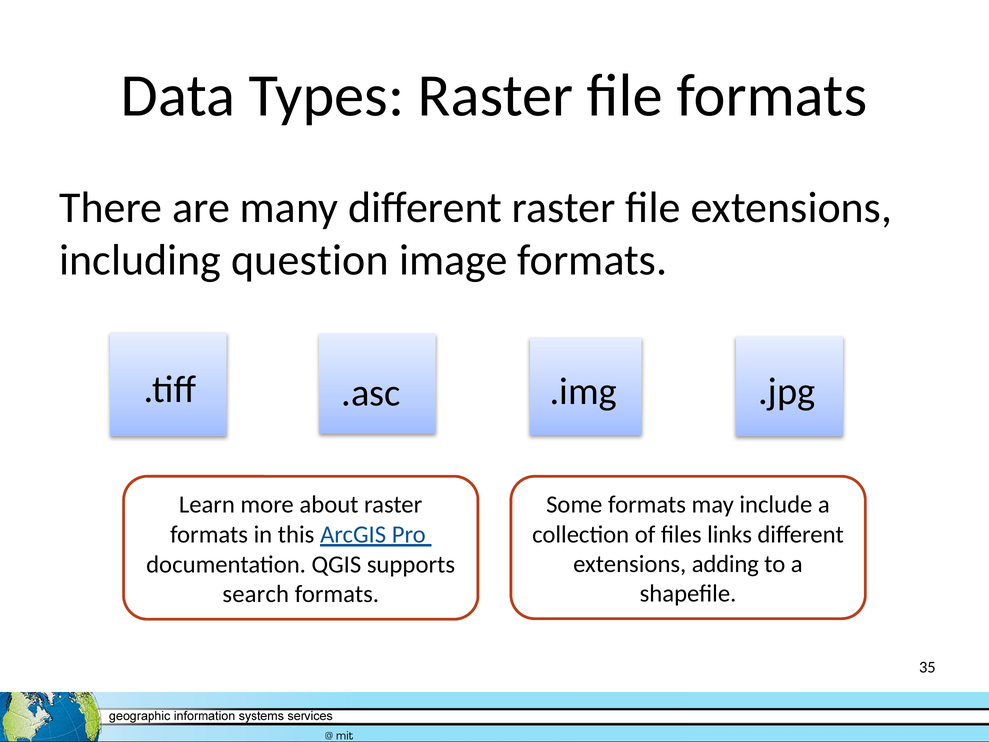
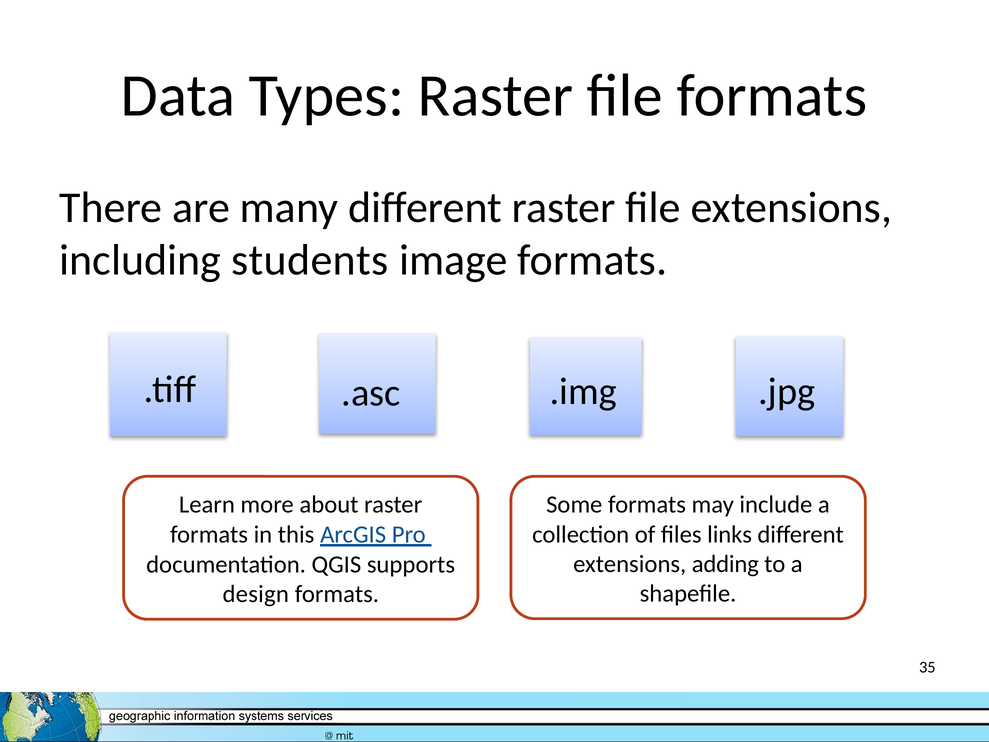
question: question -> students (310, 260)
search: search -> design (256, 594)
